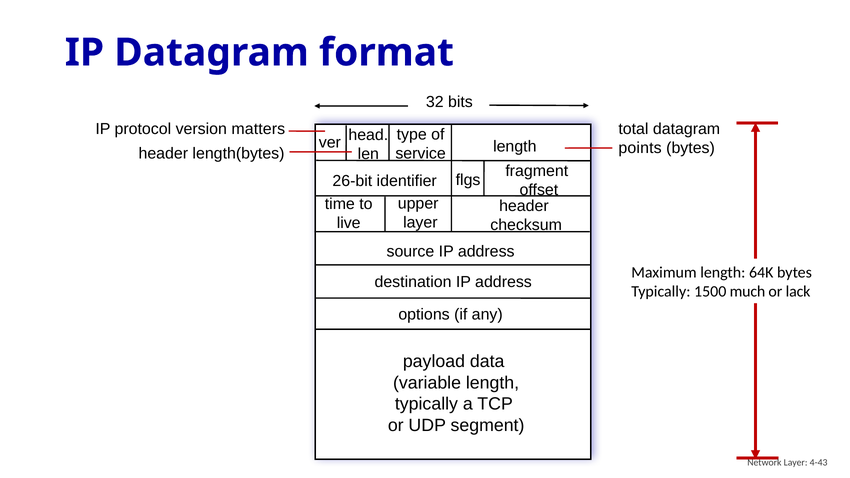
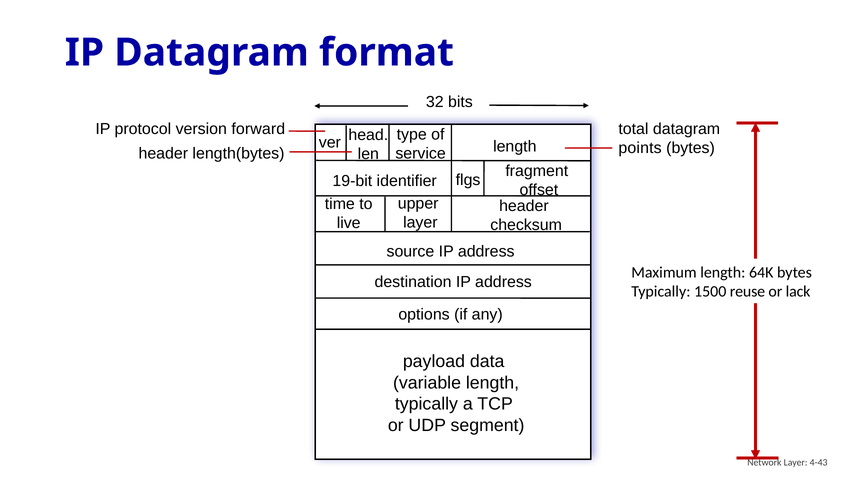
matters: matters -> forward (258, 129)
26-bit: 26-bit -> 19-bit (352, 181)
much: much -> reuse (747, 292)
